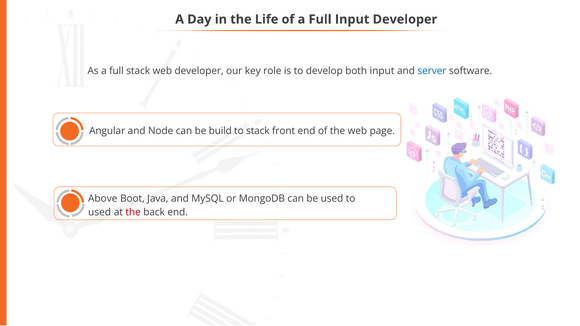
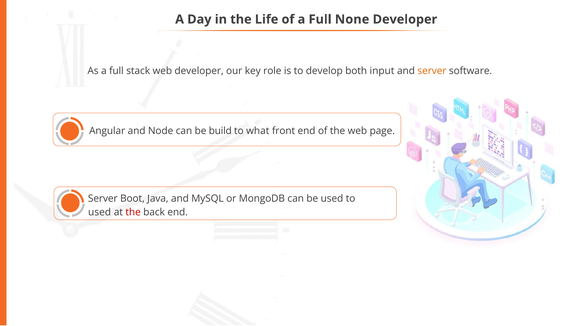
Full Input: Input -> None (352, 19)
server colour: blue -> orange (432, 71)
to stack: stack -> what (258, 131)
Above: Above -> Server (103, 199)
